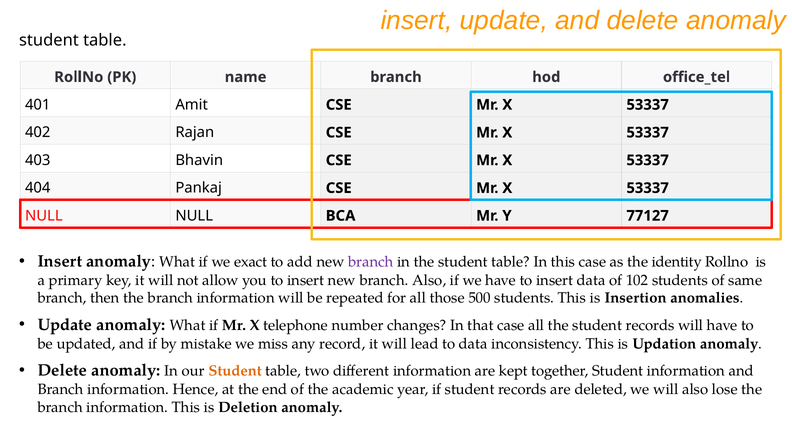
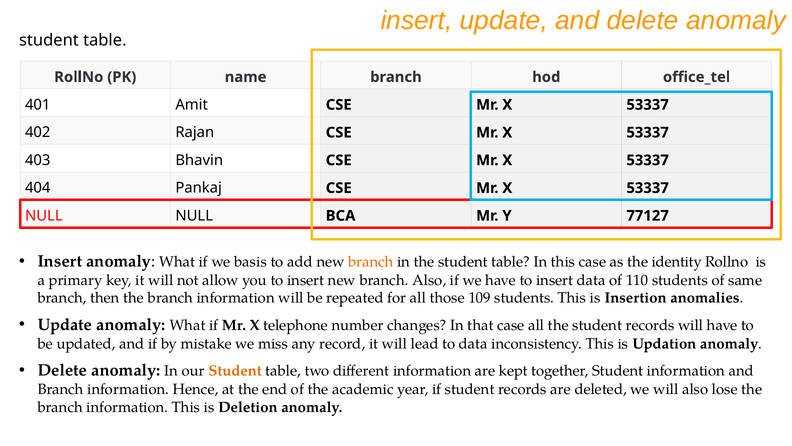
exact: exact -> basis (251, 262)
branch colour: purple -> orange (371, 262)
102: 102 -> 110 (637, 280)
500: 500 -> 109 (480, 298)
